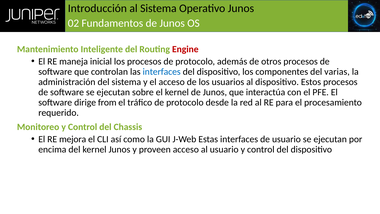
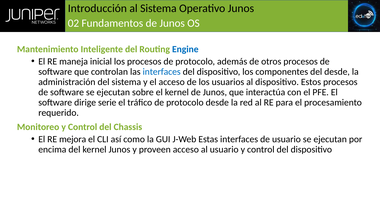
Engine colour: red -> blue (185, 49)
del varias: varias -> desde (337, 72)
from: from -> serie (107, 102)
